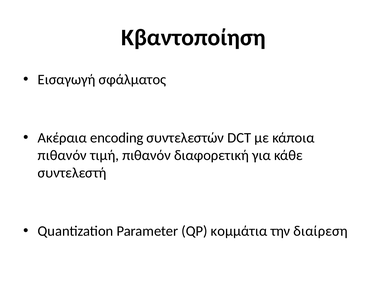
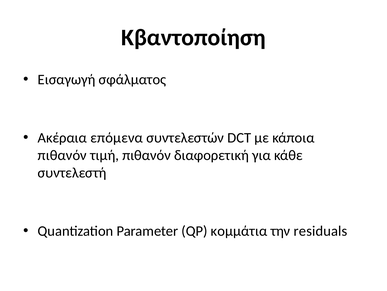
encoding: encoding -> επόμενα (117, 137)
διαίρεση: διαίρεση -> residuals (321, 230)
